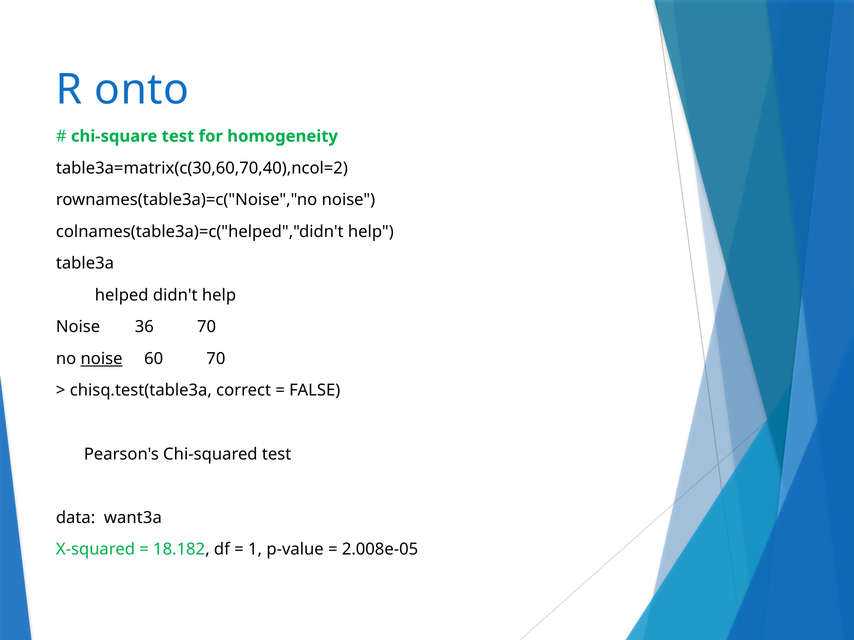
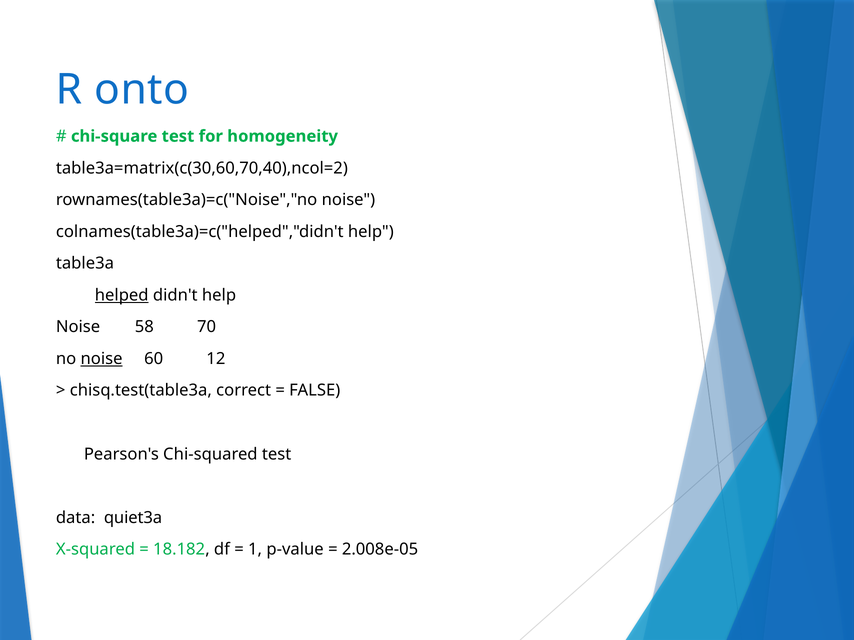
helped underline: none -> present (122, 295)
36: 36 -> 58 (144, 327)
60 70: 70 -> 12 (216, 359)
want3a: want3a -> quiet3a (133, 518)
